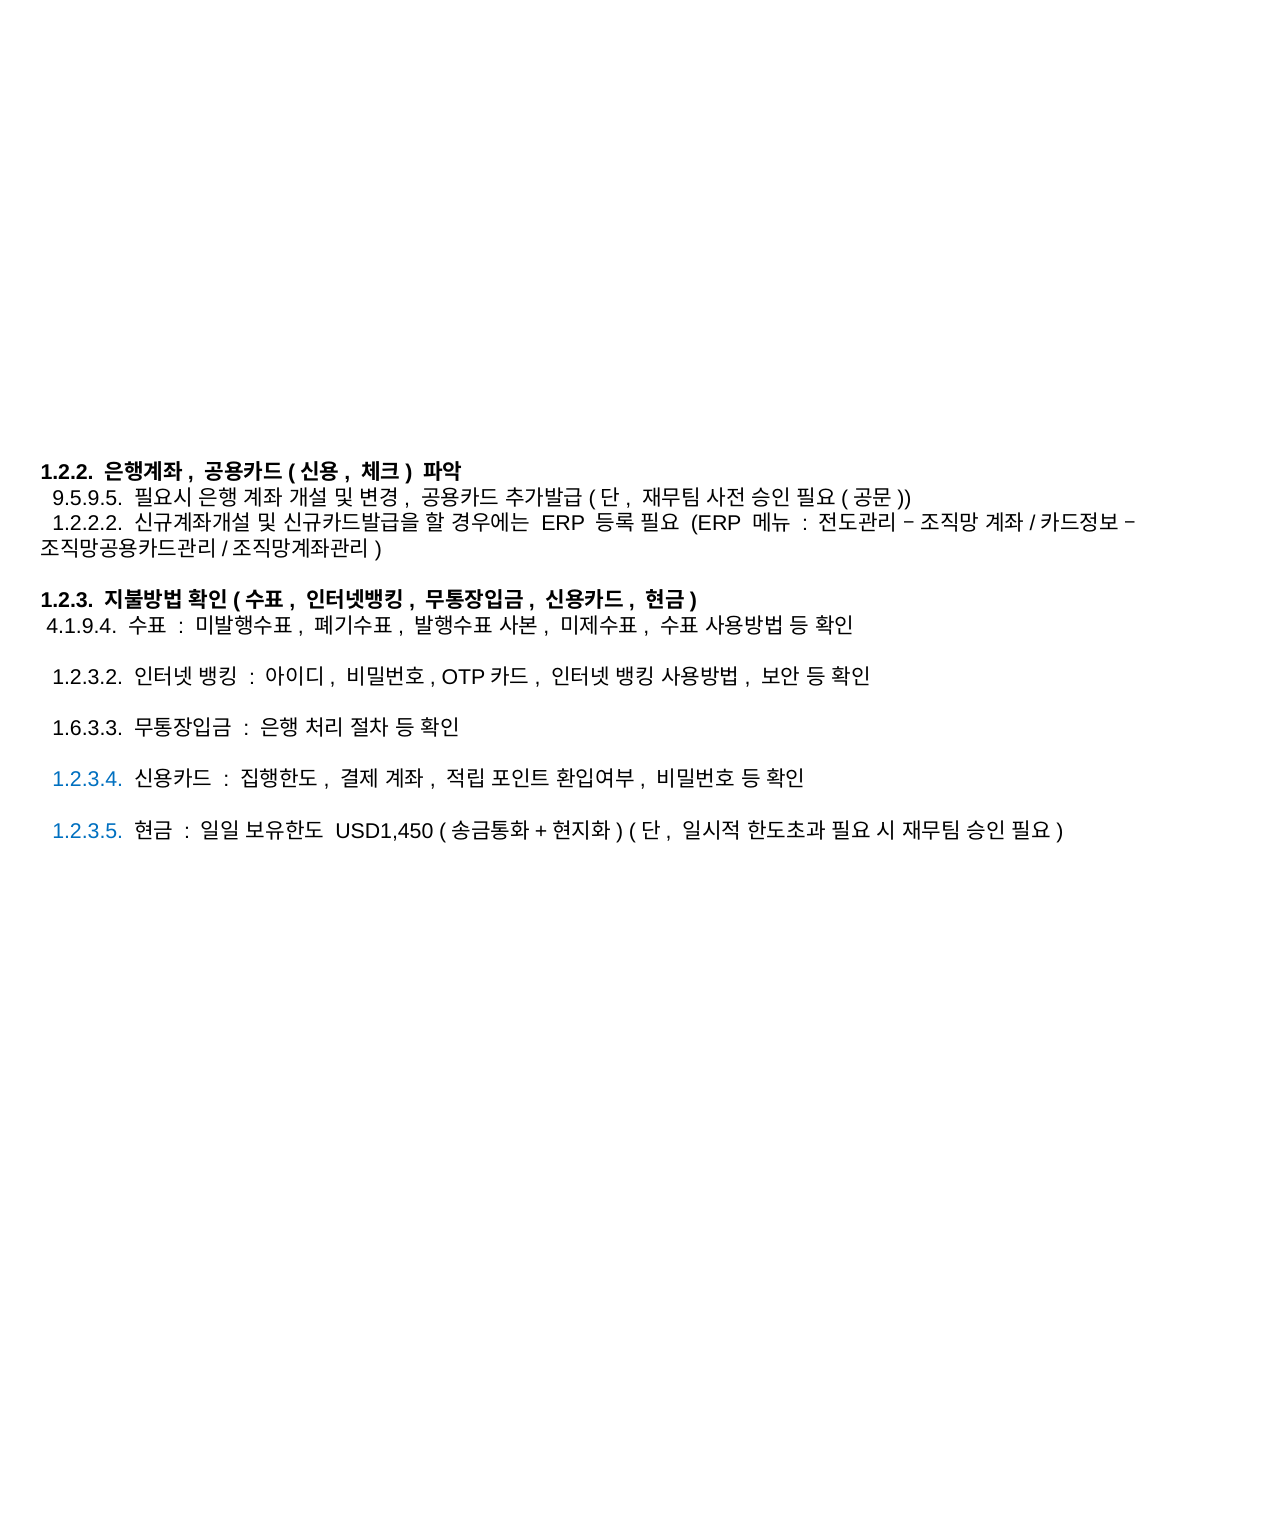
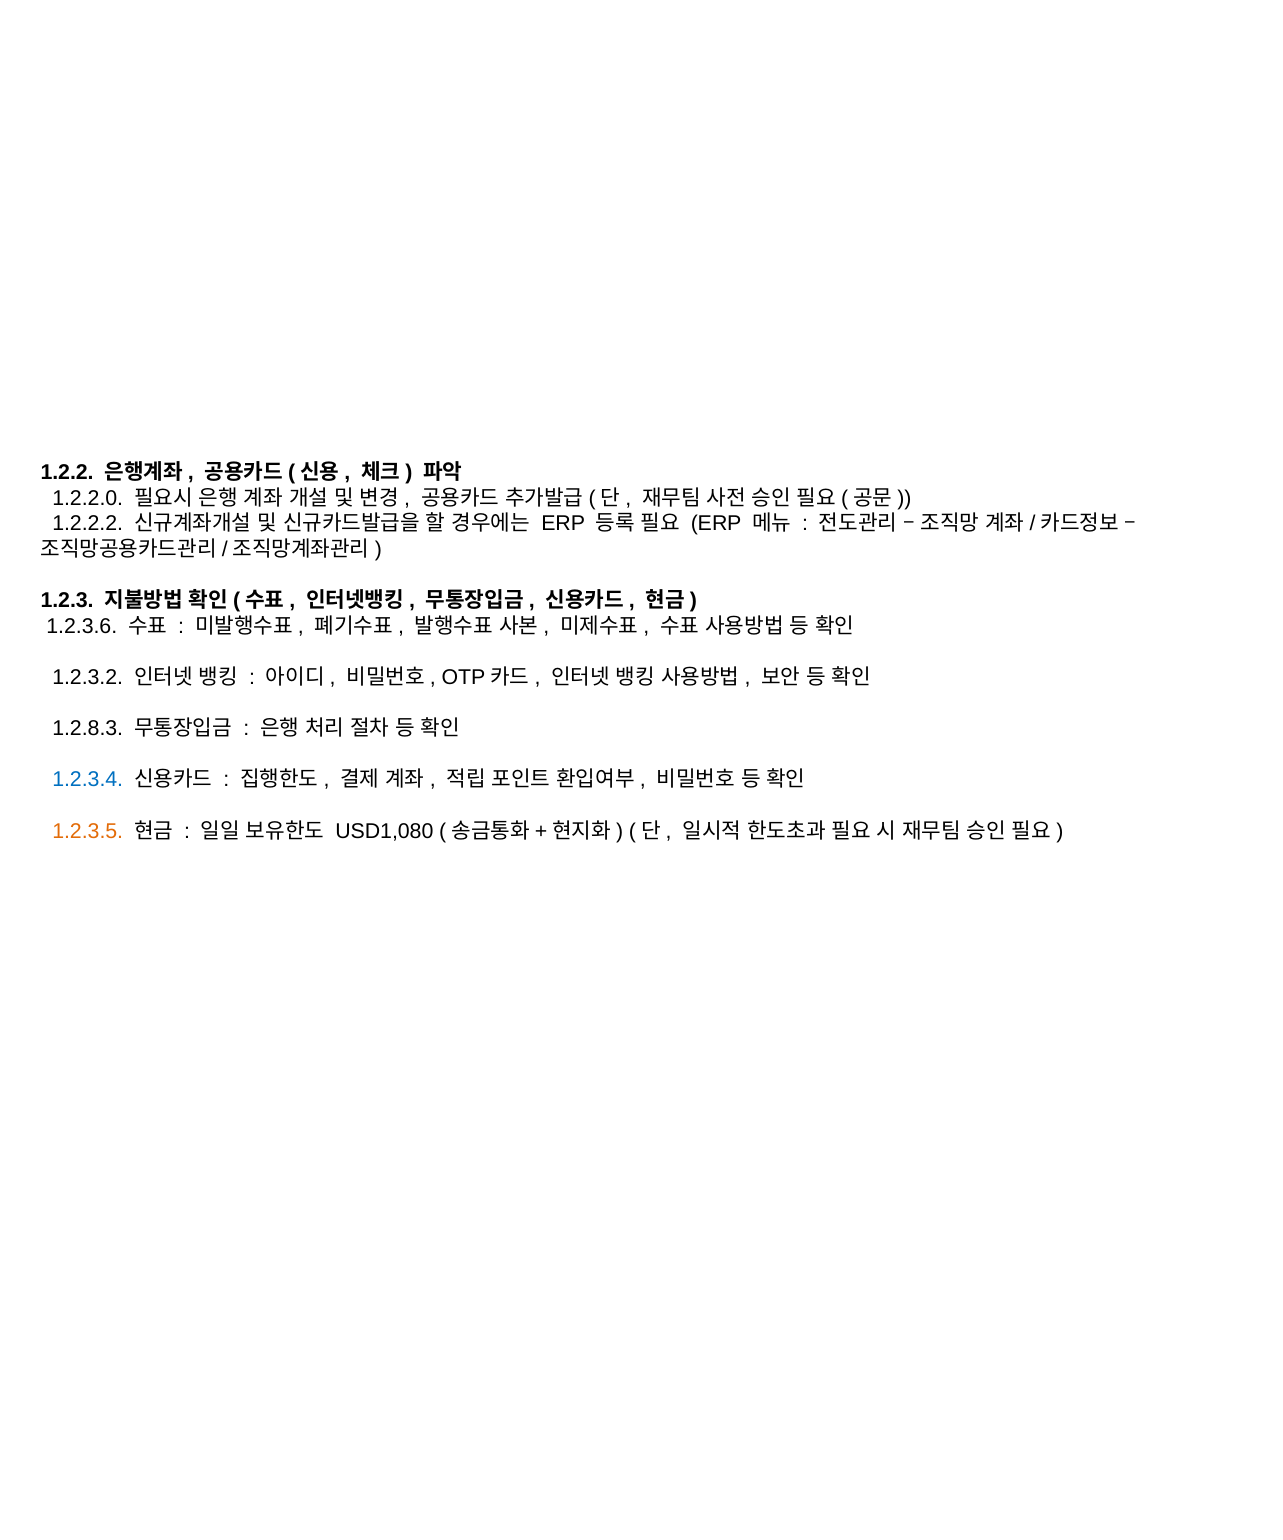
9.5.9.5: 9.5.9.5 -> 1.2.2.0 (88, 498)
4.1.9.4: 4.1.9.4 -> 1.2.3.6 (82, 626)
1.6.3.3: 1.6.3.3 -> 1.2.8.3 (88, 728)
1.2.3.5 colour: blue -> orange (88, 831)
USD1,450: USD1,450 -> USD1,080 (384, 831)
